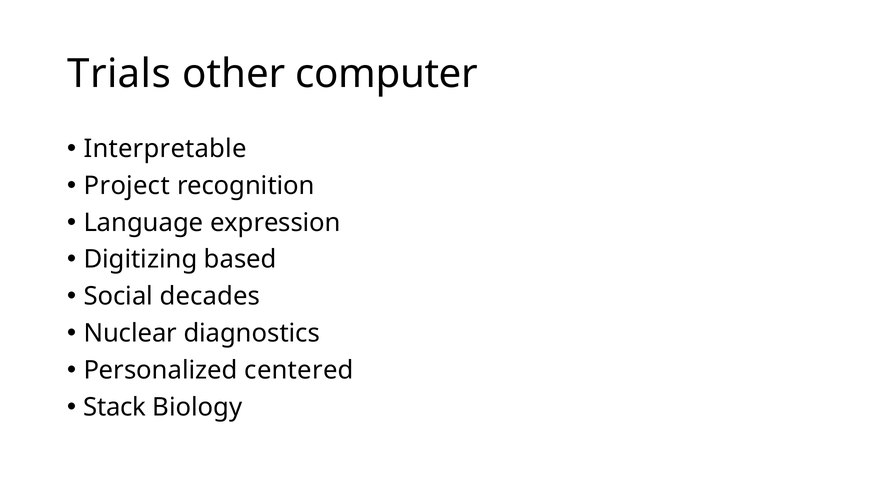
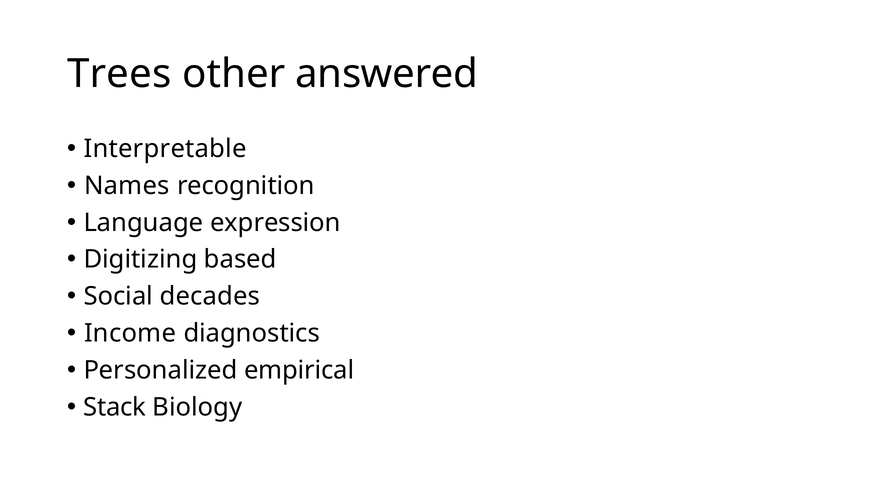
Trials: Trials -> Trees (119, 74)
computer: computer -> answered (387, 74)
Project: Project -> Names (127, 186)
Nuclear: Nuclear -> Income (130, 333)
centered: centered -> empirical (299, 370)
